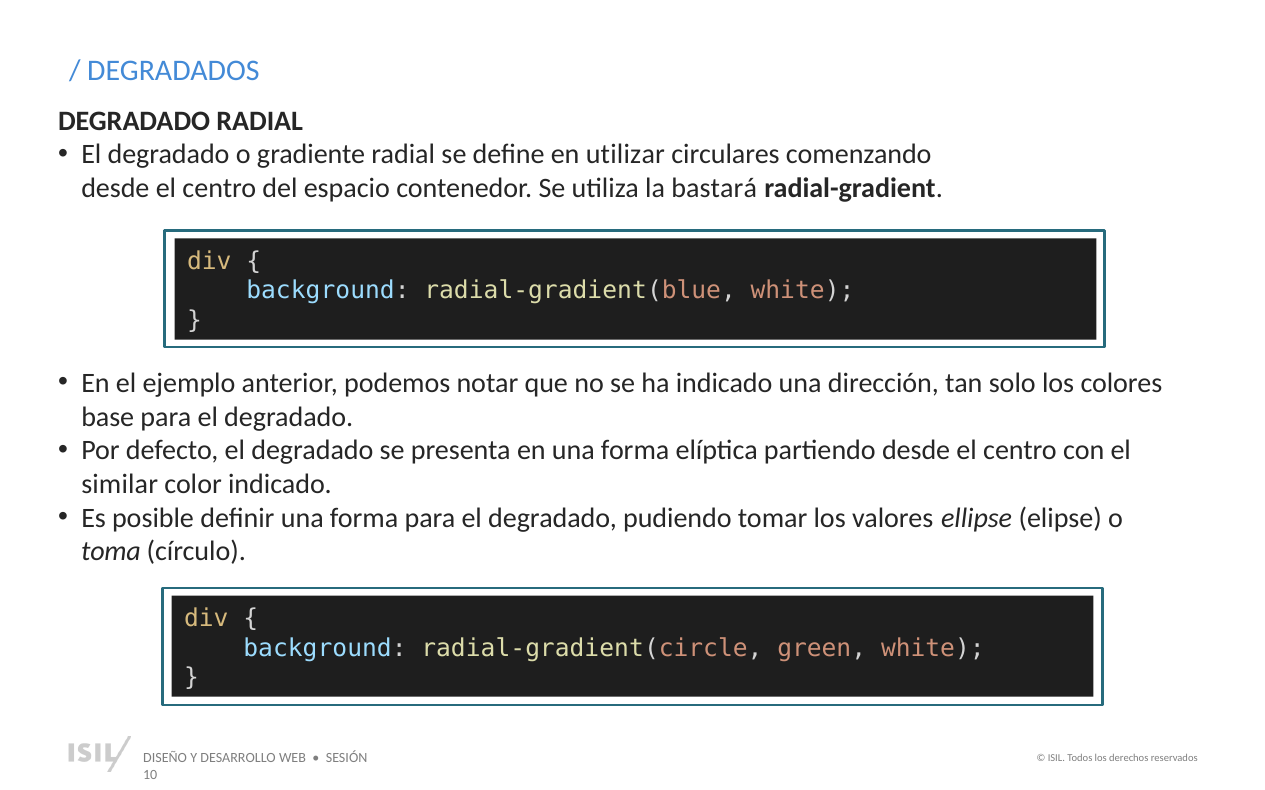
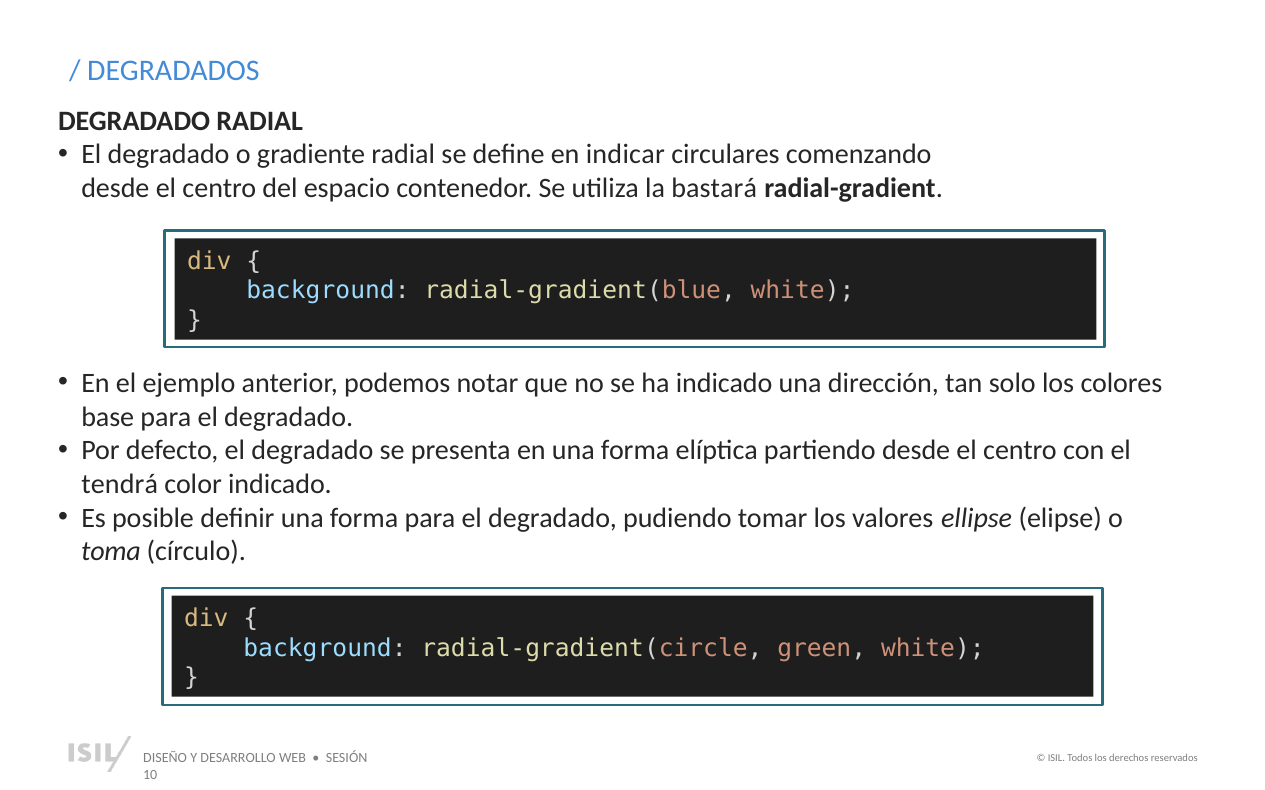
utilizar: utilizar -> indicar (625, 155)
similar: similar -> tendrá (120, 485)
